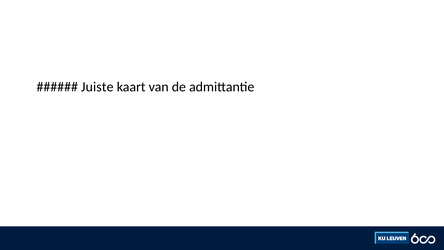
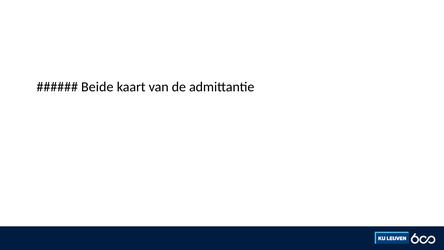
Juiste: Juiste -> Beide (97, 87)
